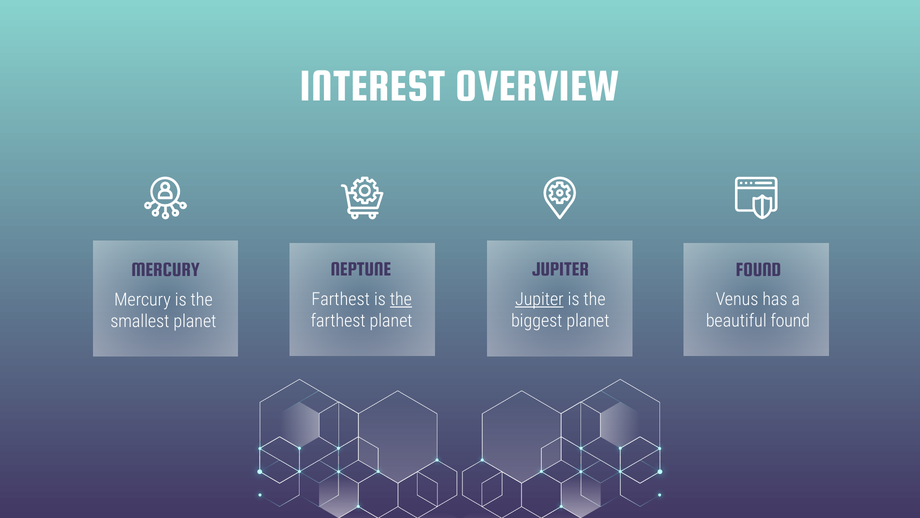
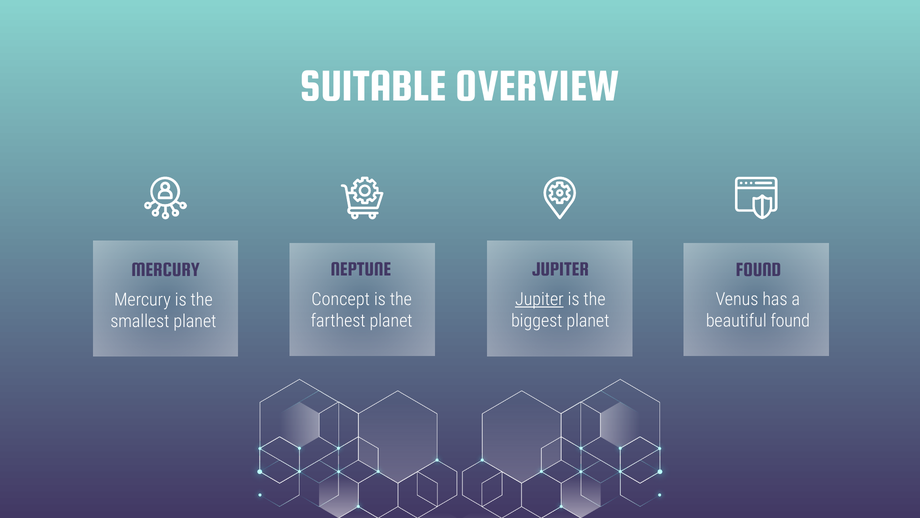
INTEREST: INTEREST -> SUITABLE (373, 86)
Farthest: Farthest -> Concept (341, 299)
the underline: present -> none (401, 299)
